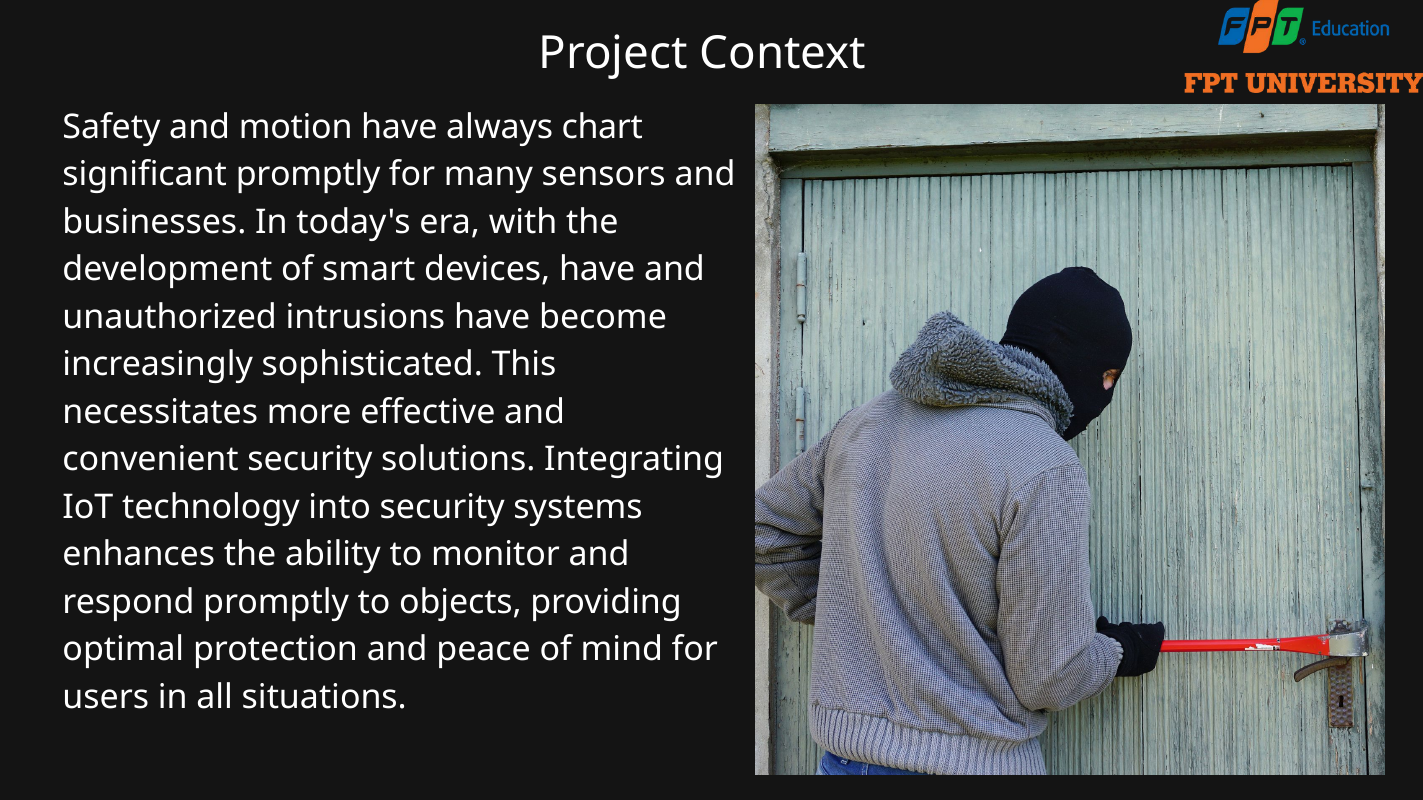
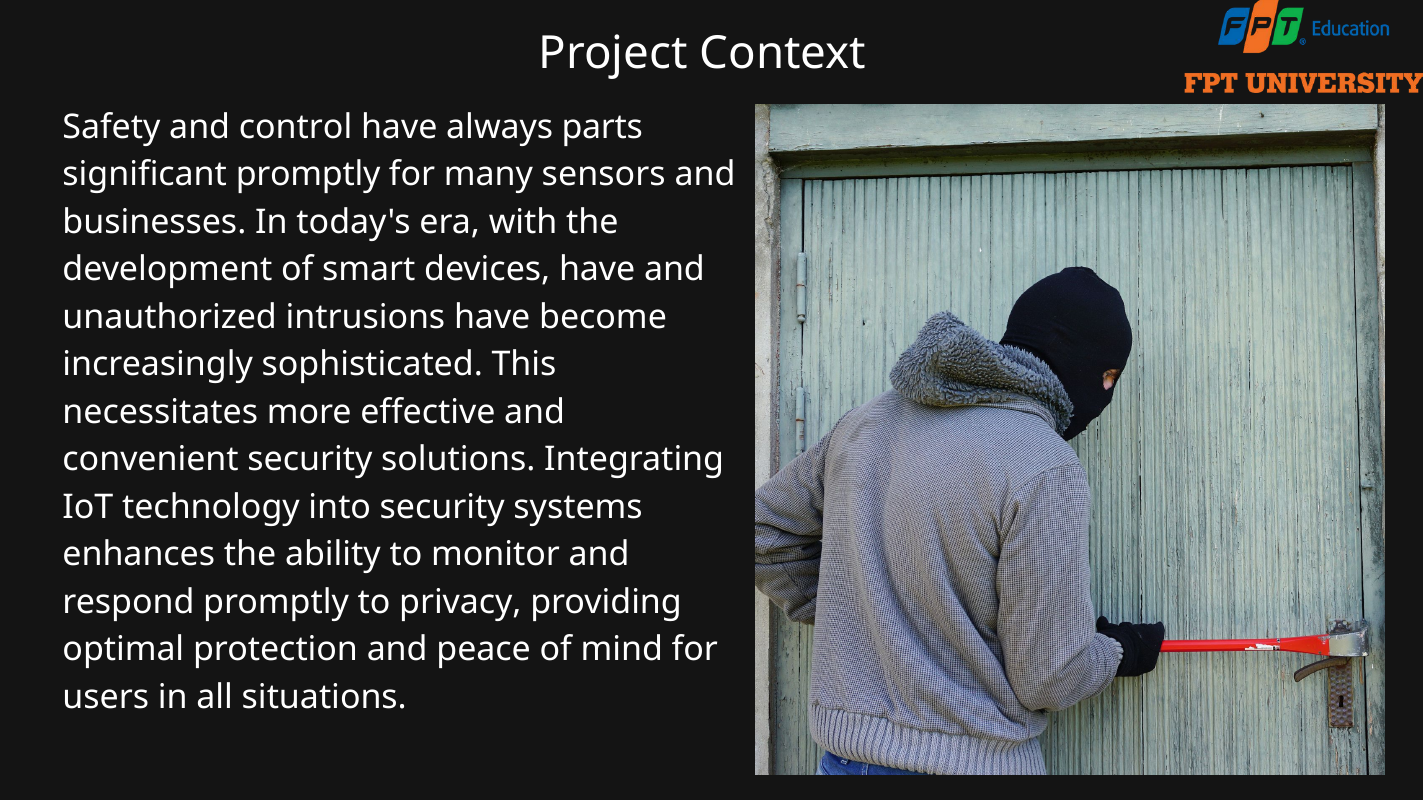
motion: motion -> control (296, 127)
chart: chart -> parts (602, 127)
objects: objects -> privacy (460, 602)
